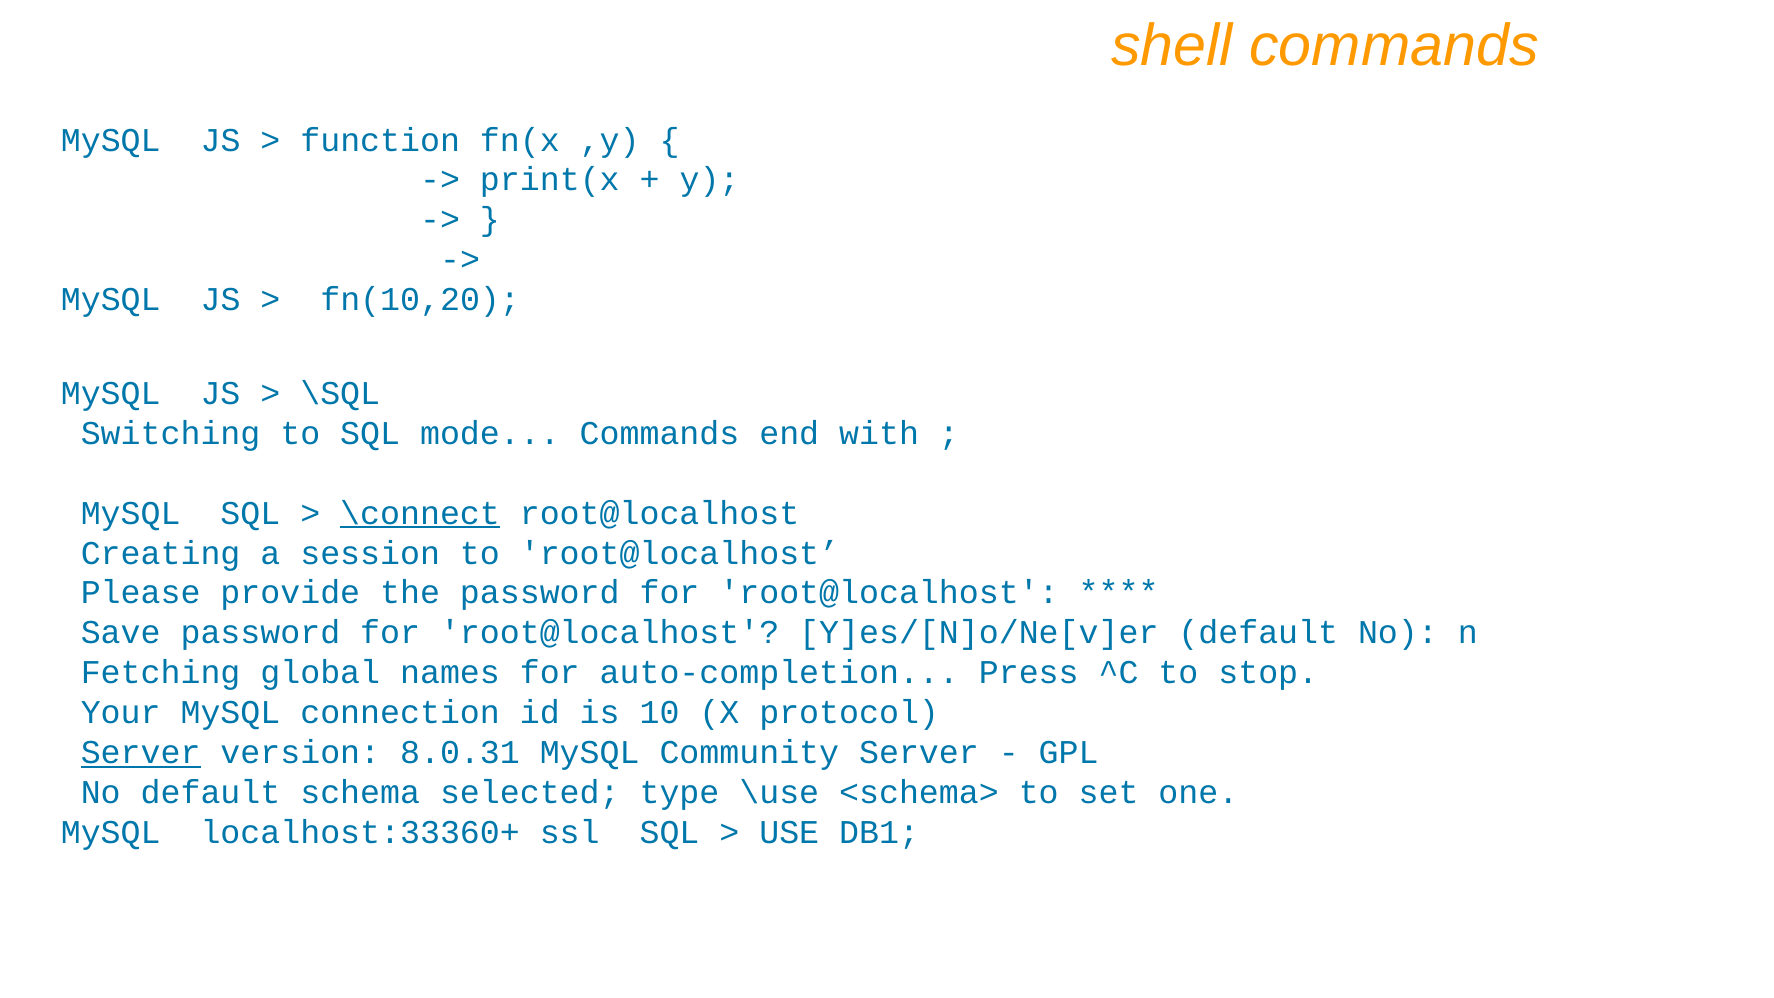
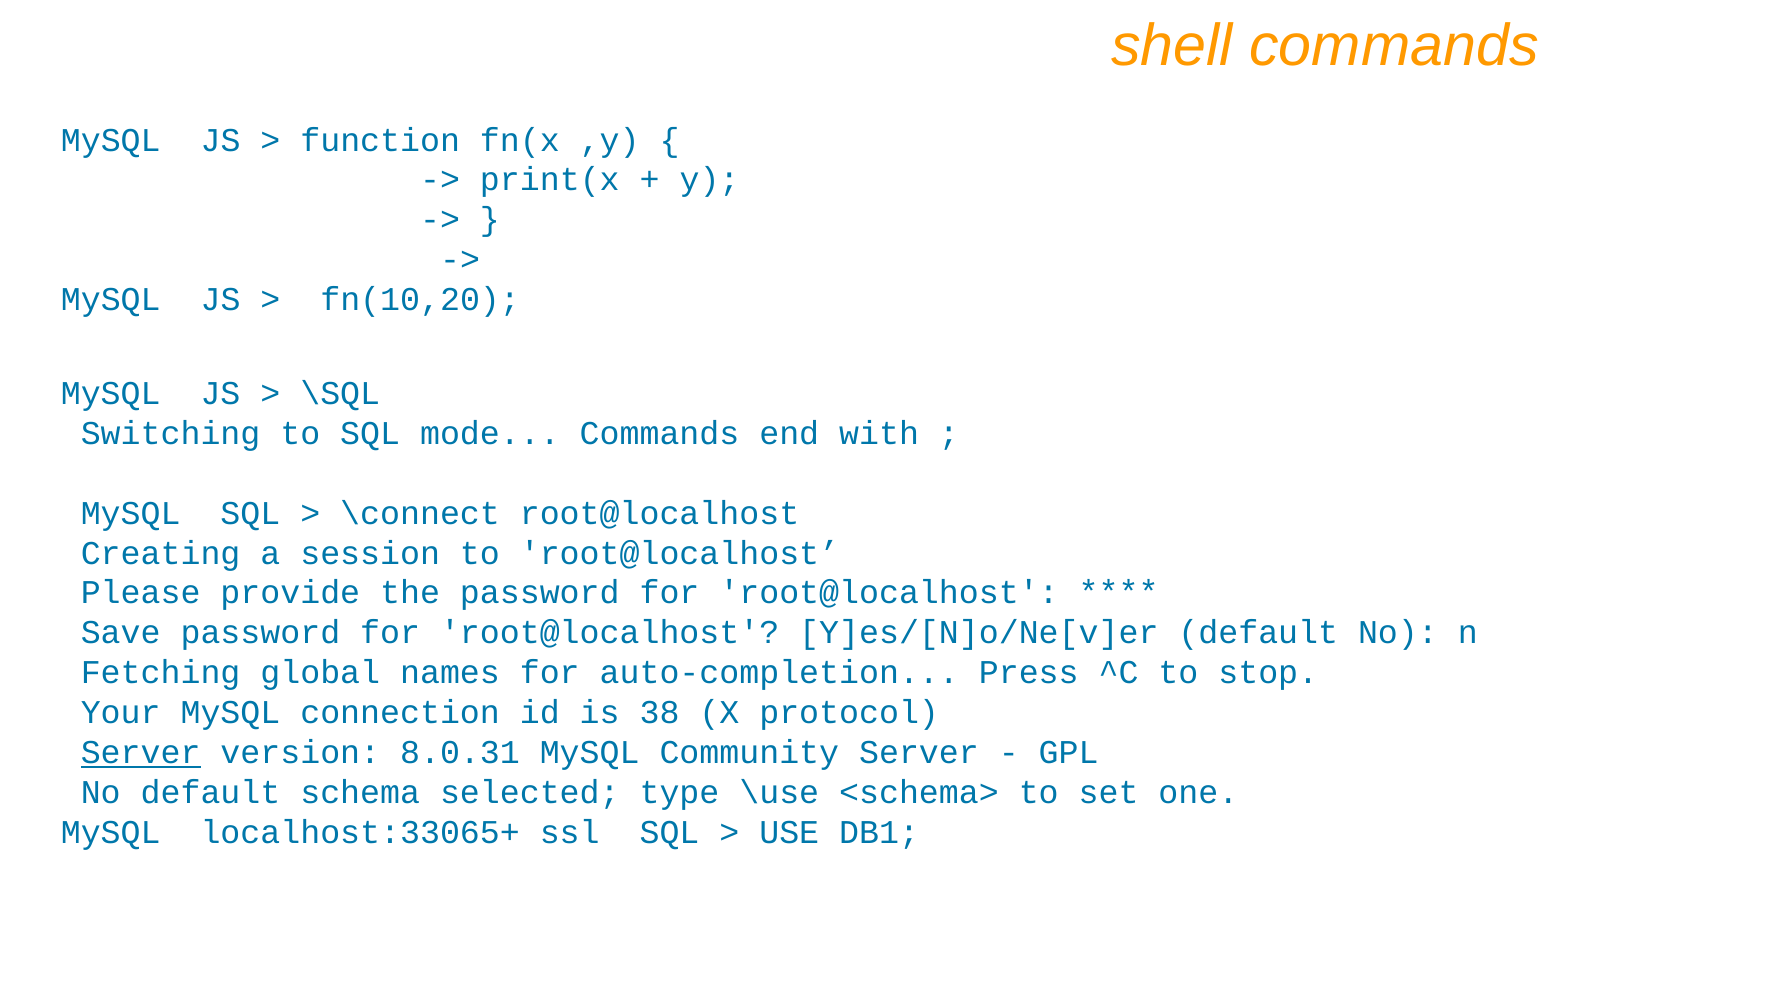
\connect underline: present -> none (420, 513)
10: 10 -> 38 (660, 713)
localhost:33360+: localhost:33360+ -> localhost:33065+ (360, 832)
